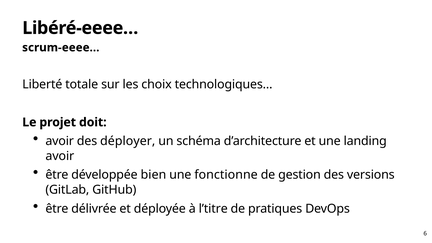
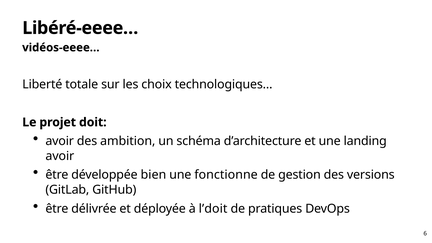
scrum-eeee…: scrum-eeee… -> vidéos-eeee… (61, 48)
déployer: déployer -> ambition (128, 141)
l’titre: l’titre -> l’doit (213, 209)
